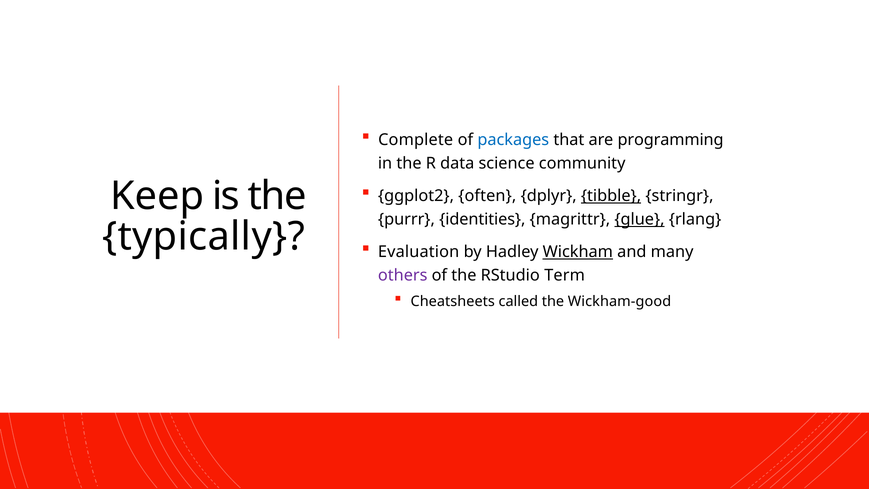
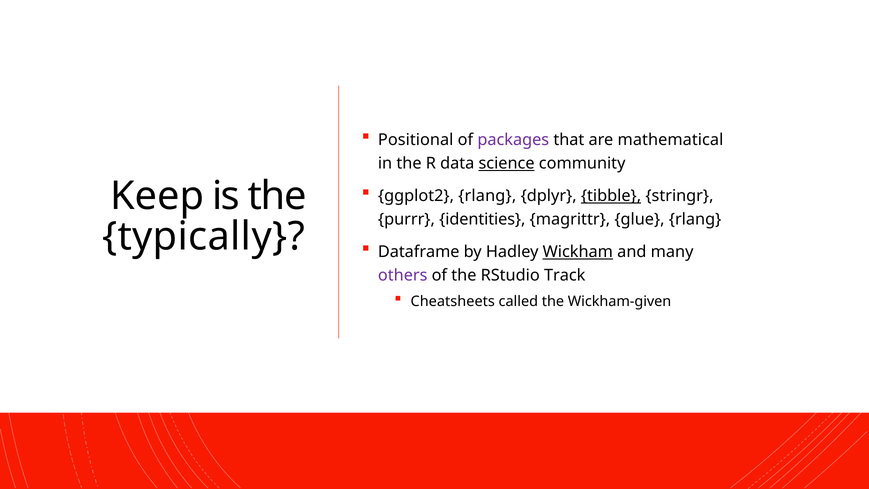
Complete: Complete -> Positional (416, 140)
packages colour: blue -> purple (513, 140)
programming: programming -> mathematical (670, 140)
science underline: none -> present (507, 163)
ggplot2 often: often -> rlang (487, 196)
glue underline: present -> none (640, 219)
Evaluation: Evaluation -> Dataframe (419, 252)
Term: Term -> Track (565, 275)
Wickham-good: Wickham-good -> Wickham-given (620, 301)
